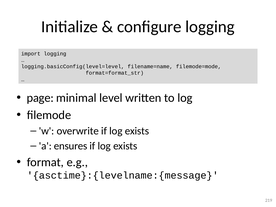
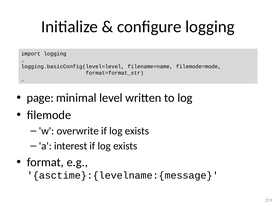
ensures: ensures -> interest (71, 146)
